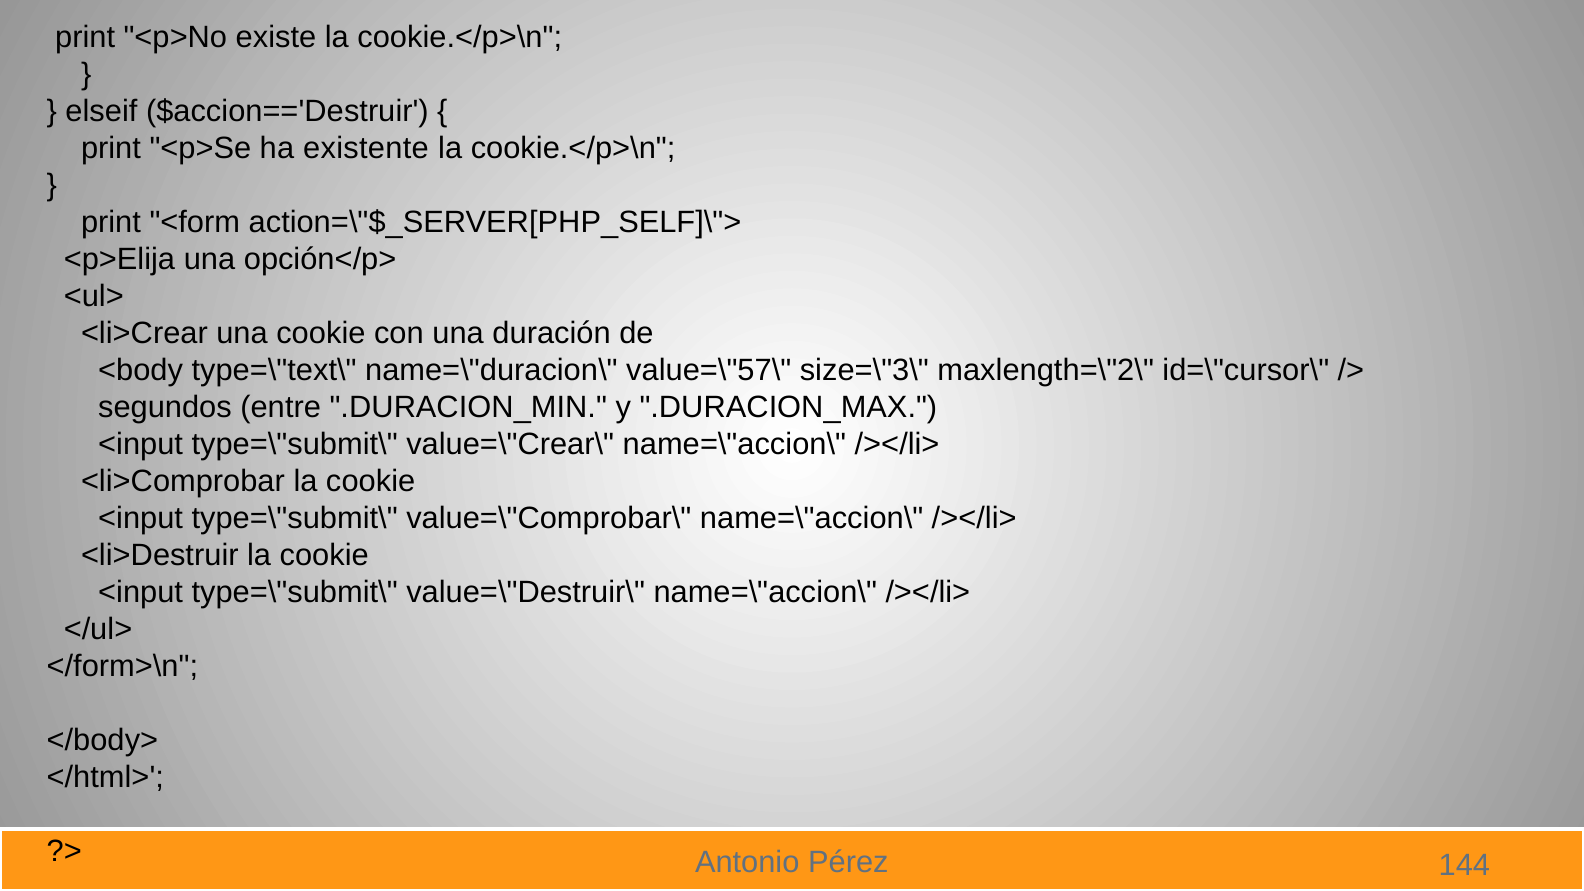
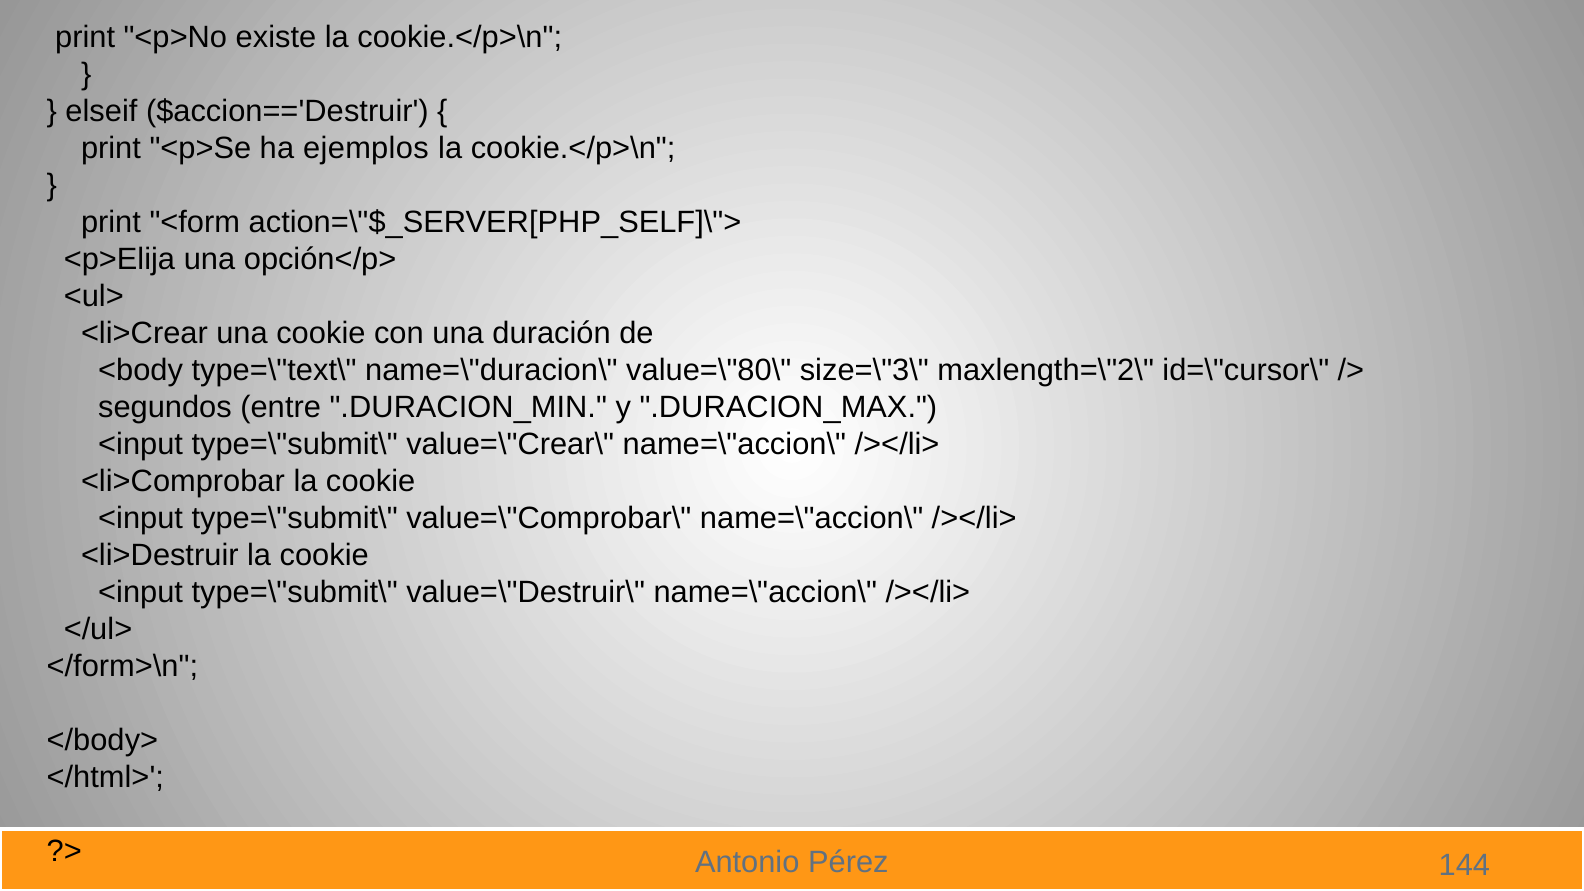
existente: existente -> ejemplos (366, 148)
value=\"57\: value=\"57\ -> value=\"80\ (709, 370)
